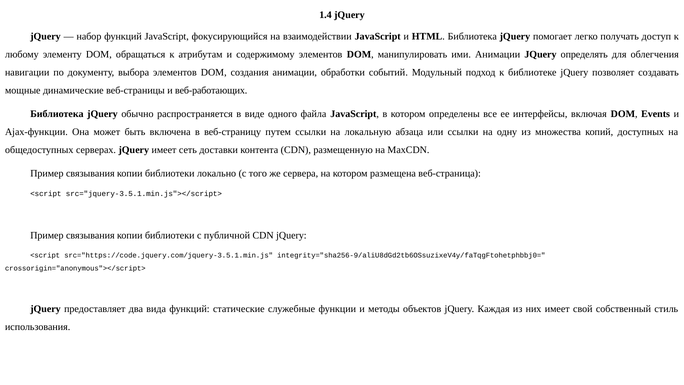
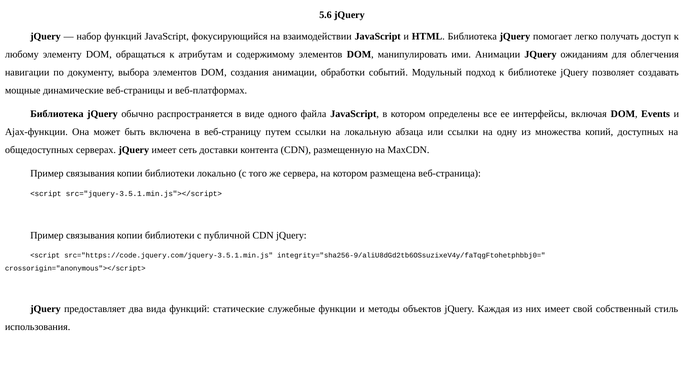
1.4: 1.4 -> 5.6 (325, 15)
определять: определять -> ожиданиям (584, 54)
веб-работающих: веб-работающих -> веб-платформах (211, 90)
